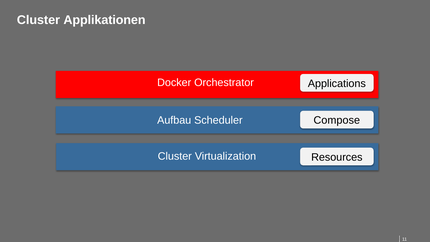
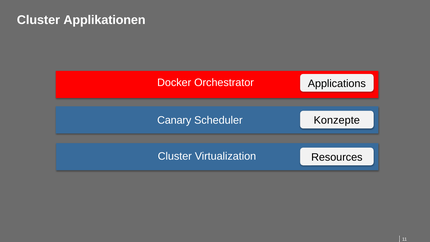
Aufbau: Aufbau -> Canary (174, 120)
Compose: Compose -> Konzepte (337, 120)
